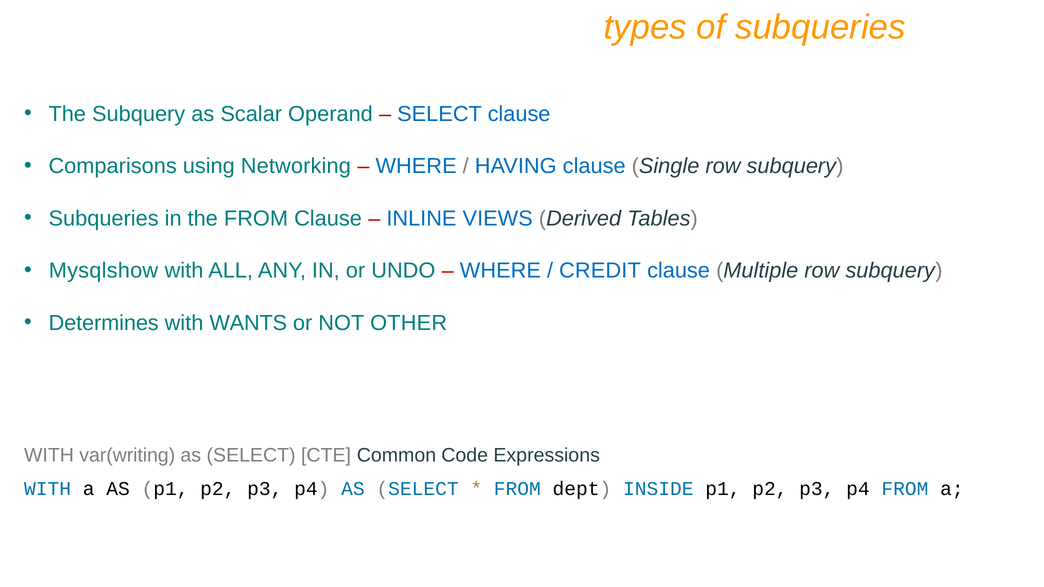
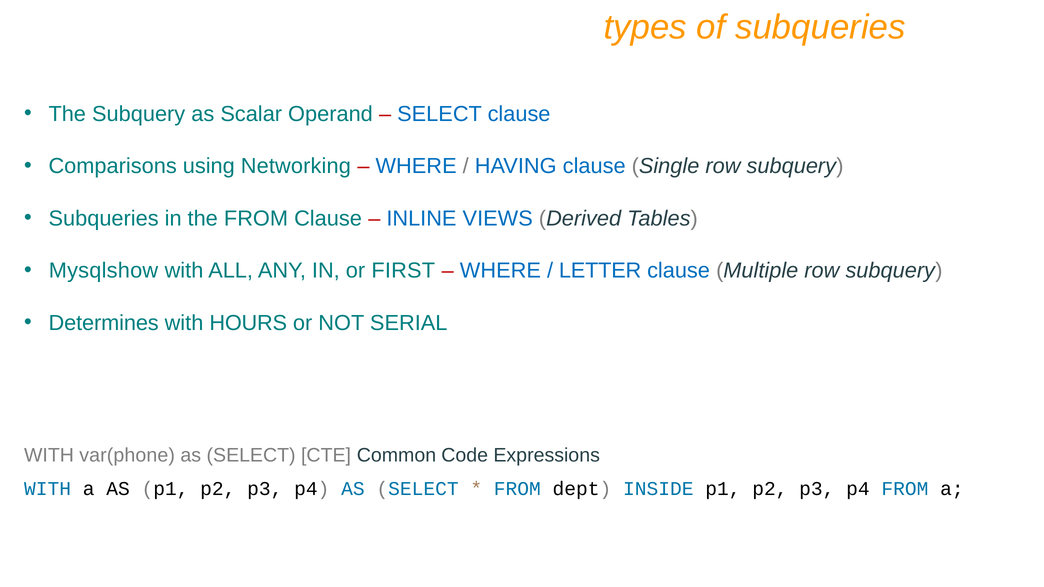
UNDO: UNDO -> FIRST (403, 271)
CREDIT: CREDIT -> LETTER (600, 271)
WANTS: WANTS -> HOURS (248, 323)
OTHER: OTHER -> SERIAL (409, 323)
var(writing: var(writing -> var(phone (127, 455)
